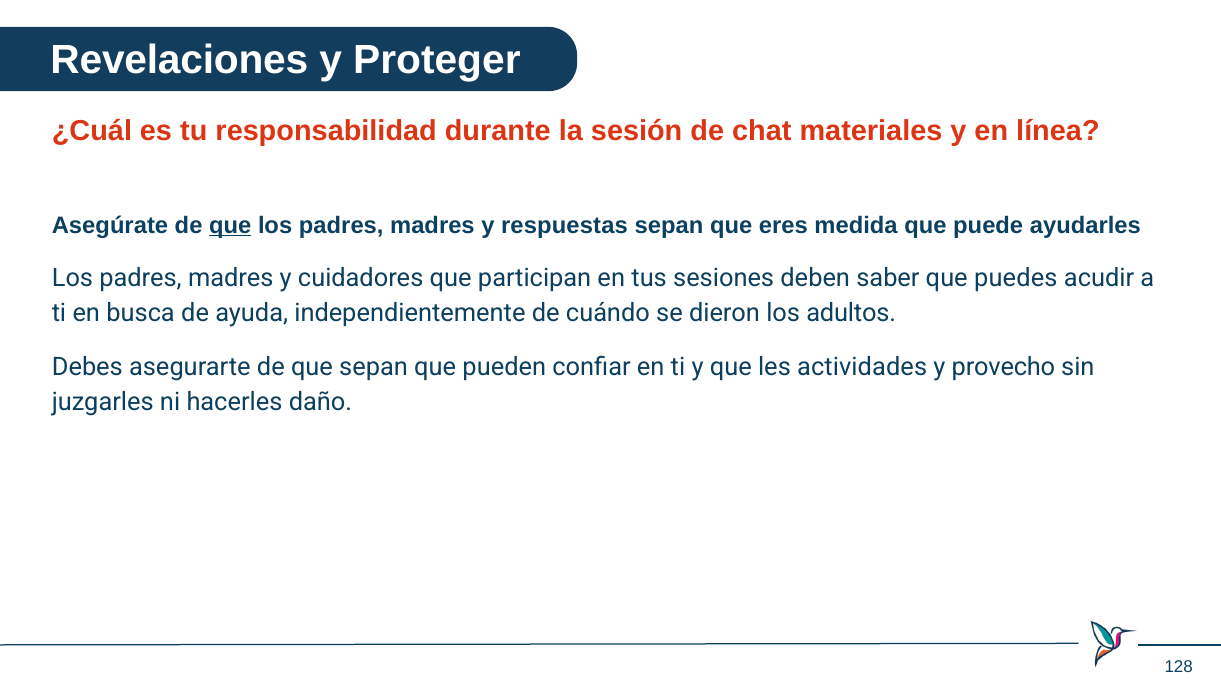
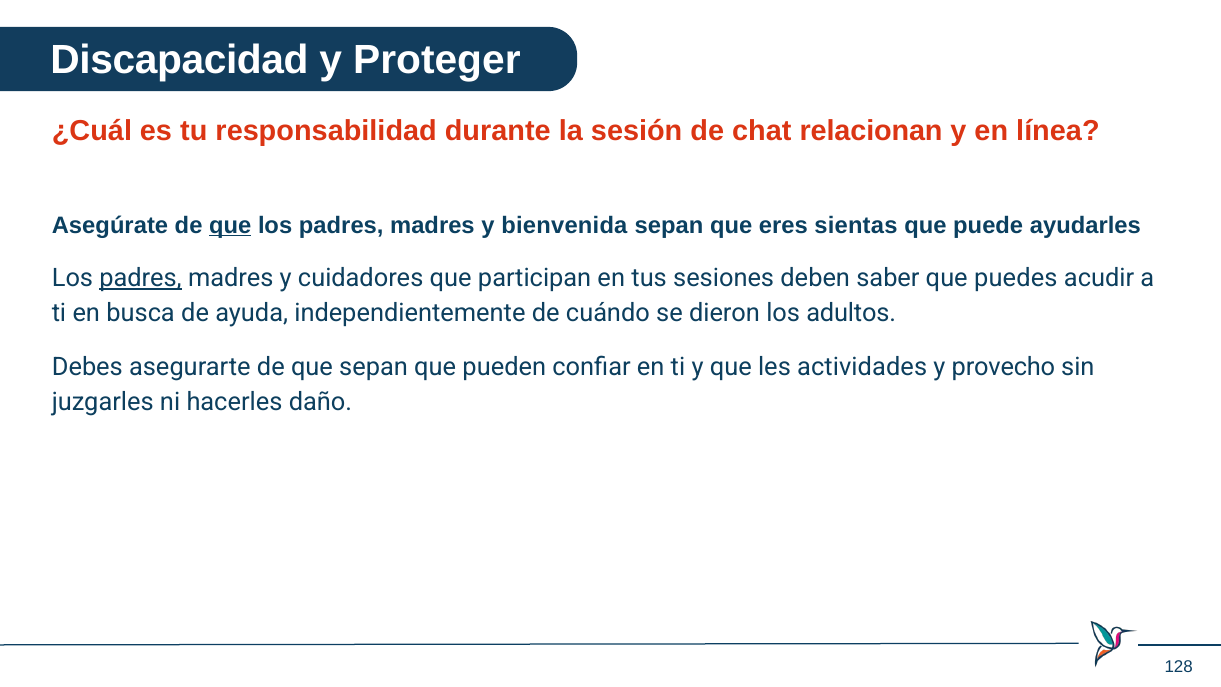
Revelaciones: Revelaciones -> Discapacidad (179, 60)
materiales: materiales -> relacionan (871, 131)
respuestas: respuestas -> bienvenida (564, 225)
medida: medida -> sientas (856, 225)
padres underline: none -> present (141, 278)
